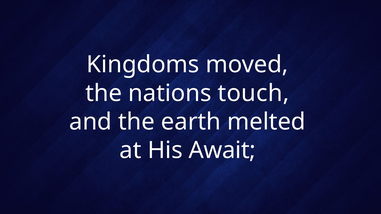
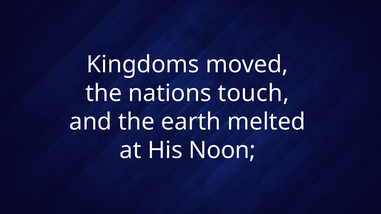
Await: Await -> Noon (222, 150)
